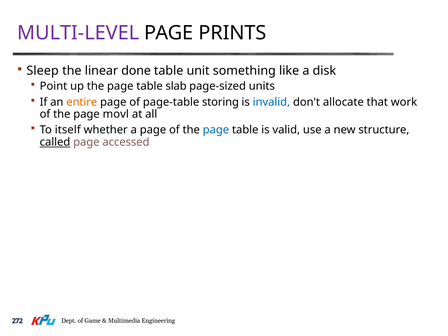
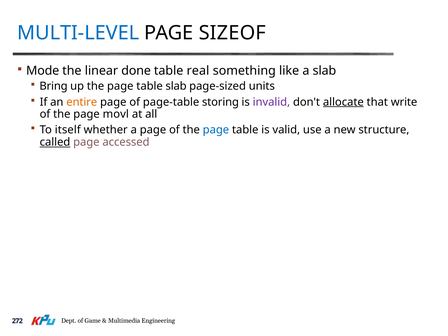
MULTI-LEVEL colour: purple -> blue (78, 33)
PRINTS: PRINTS -> SIZEOF (232, 33)
Sleep: Sleep -> Mode (43, 71)
unit: unit -> real (198, 71)
a disk: disk -> slab (324, 71)
Point: Point -> Bring (54, 86)
invalid colour: blue -> purple (271, 102)
allocate underline: none -> present (343, 102)
work: work -> write (404, 102)
